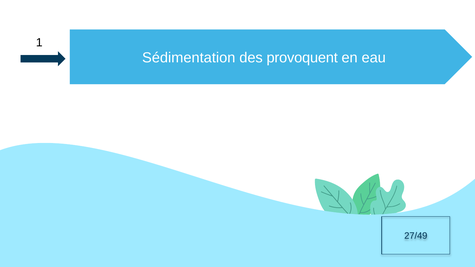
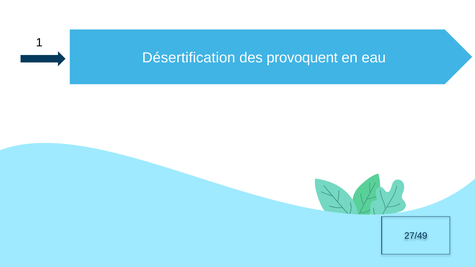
Sédimentation: Sédimentation -> Désertification (189, 58)
